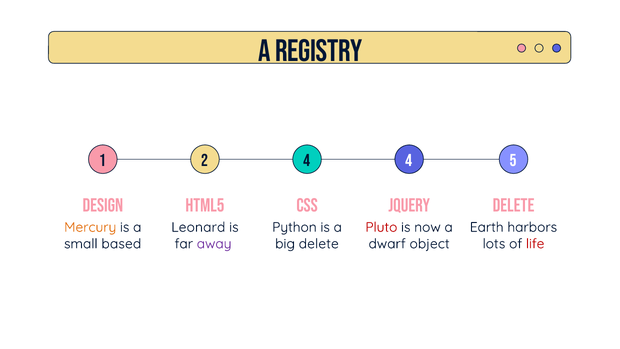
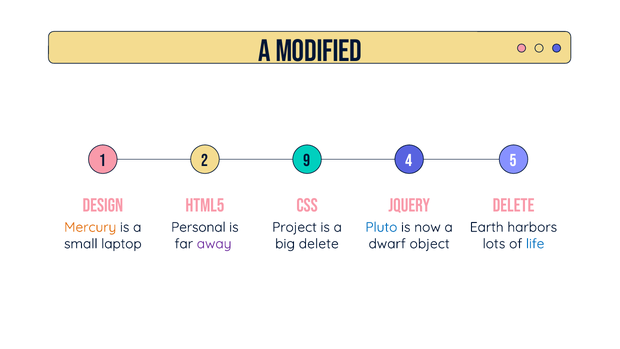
REGISTRY: REGISTRY -> MODIFIED (319, 51)
2 4: 4 -> 9 (307, 160)
Leonard: Leonard -> Personal (198, 227)
Python: Python -> Project (294, 227)
Pluto colour: red -> blue (381, 227)
based: based -> laptop (121, 244)
life colour: red -> blue (535, 244)
